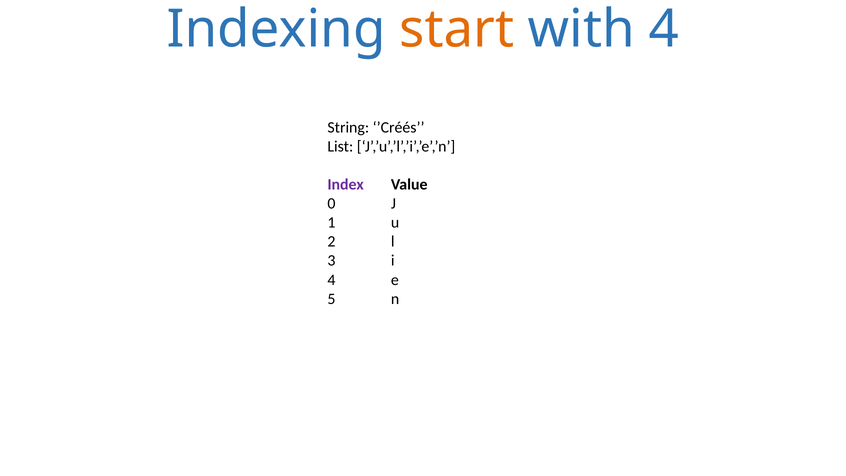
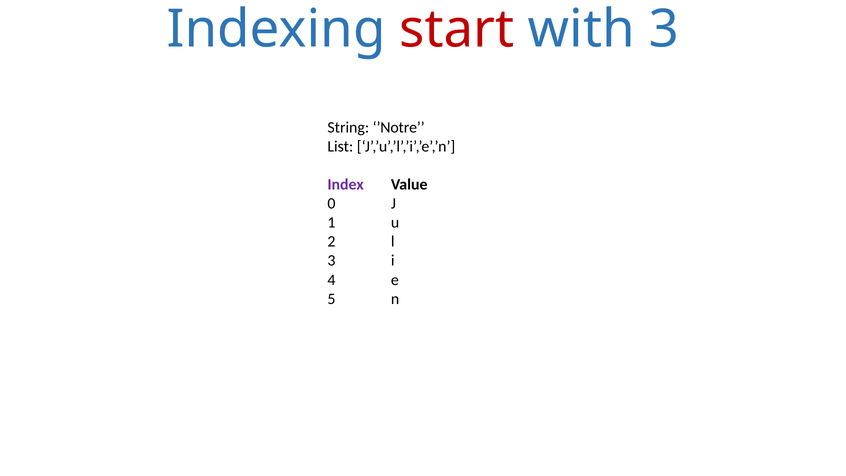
start colour: orange -> red (457, 29)
with 4: 4 -> 3 (664, 29)
’Créés: ’Créés -> ’Notre (399, 127)
